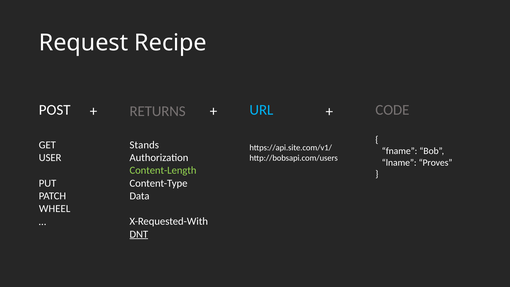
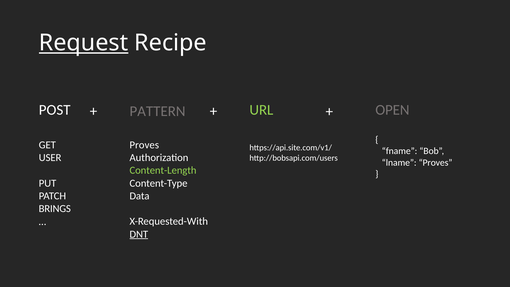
Request underline: none -> present (84, 43)
RETURNS: RETURNS -> PATTERN (158, 111)
URL colour: light blue -> light green (261, 110)
CODE: CODE -> OPEN (392, 110)
Stands: Stands -> Proves (144, 145)
WHEEL: WHEEL -> BRINGS (55, 209)
